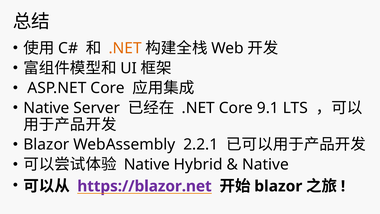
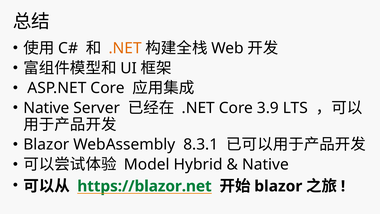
9.1: 9.1 -> 3.9 (268, 108)
2.2.1: 2.2.1 -> 8.3.1 (201, 144)
Native: Native -> Model (147, 164)
https://blazor.net colour: purple -> green (144, 186)
